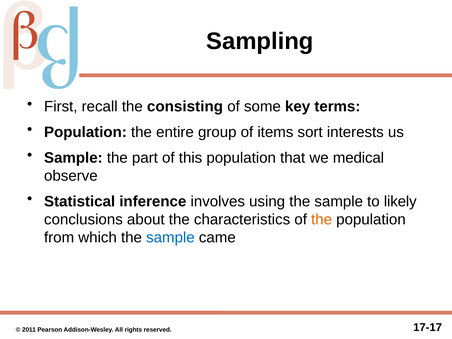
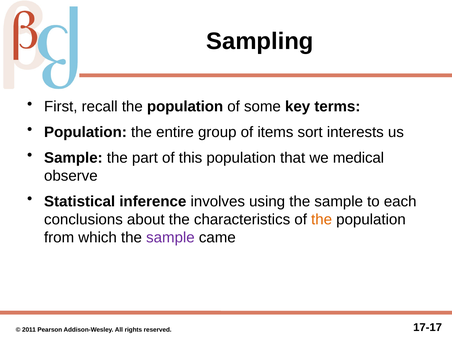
recall the consisting: consisting -> population (185, 107)
likely: likely -> each (400, 201)
sample colour: blue -> purple (170, 238)
